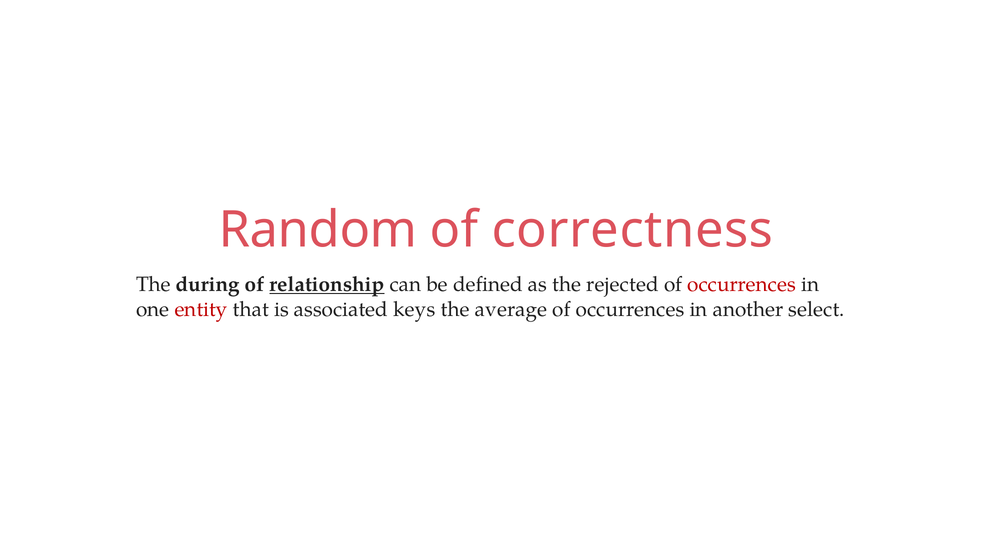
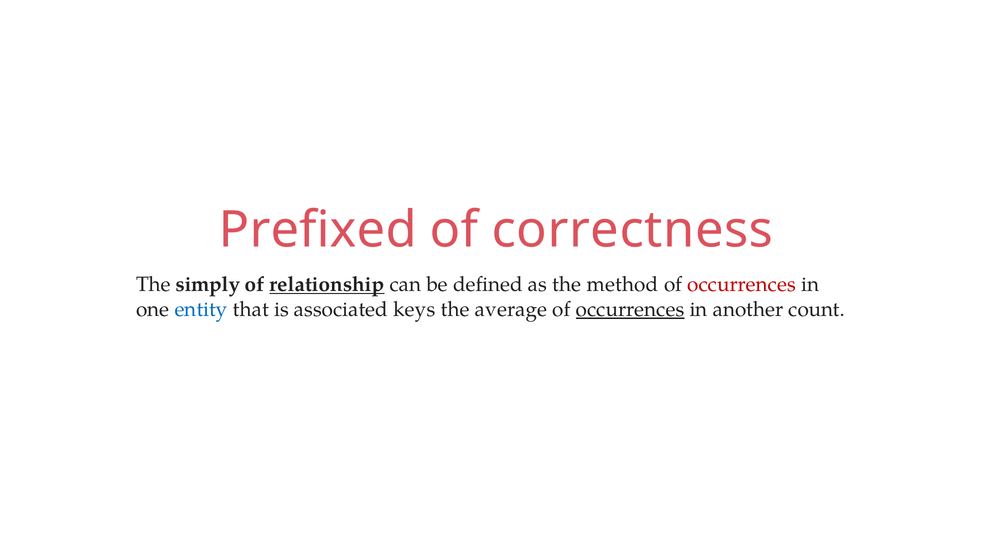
Random: Random -> Prefixed (318, 230)
during: during -> simply (208, 284)
rejected: rejected -> method (623, 284)
entity colour: red -> blue (201, 309)
occurrences underline: none -> present (630, 309)
select: select -> count (817, 309)
